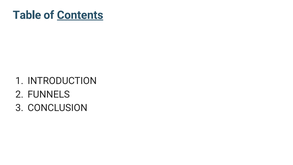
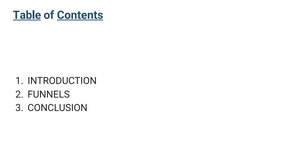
Table underline: none -> present (27, 15)
